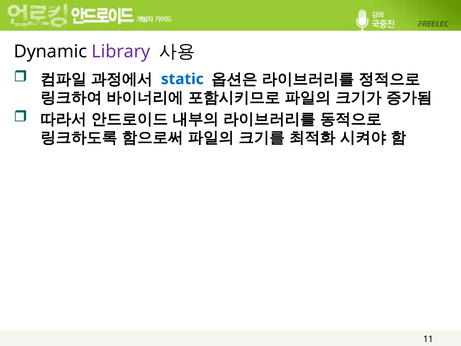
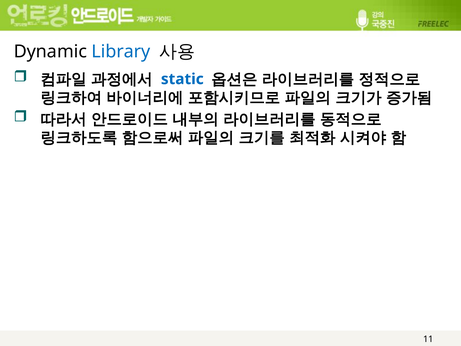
Library colour: purple -> blue (121, 52)
